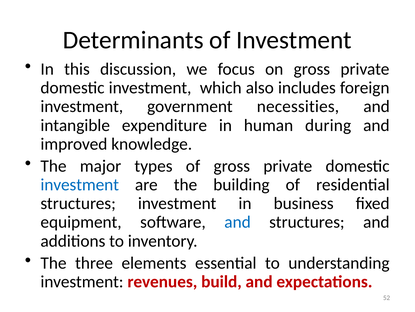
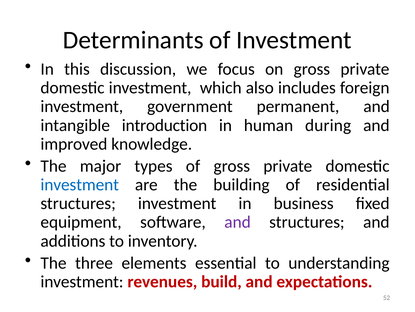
necessities: necessities -> permanent (298, 106)
expenditure: expenditure -> introduction (165, 125)
and colour: blue -> purple (238, 222)
